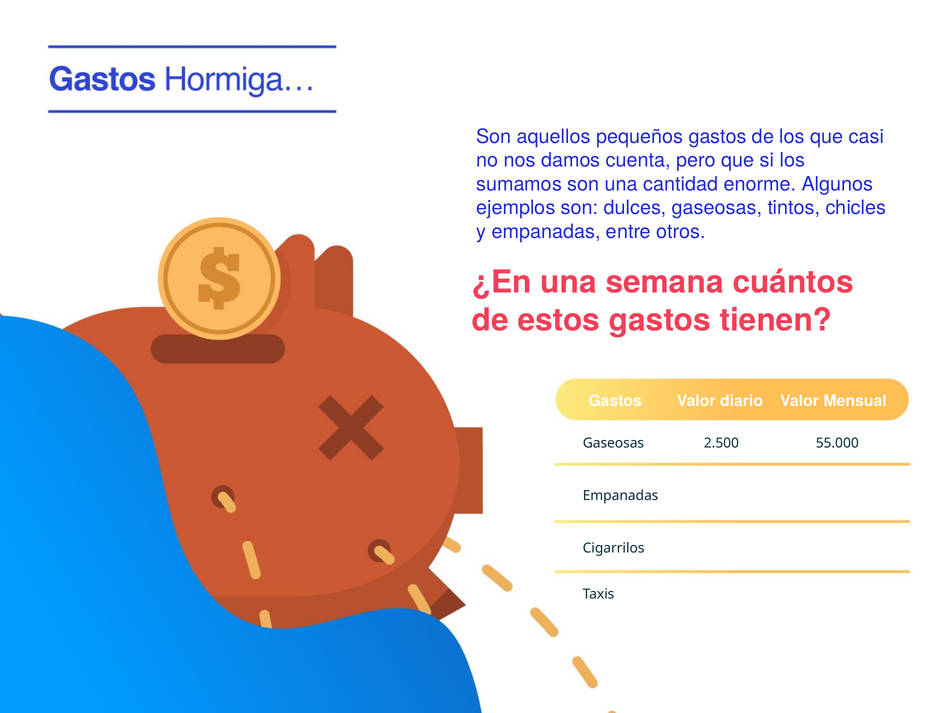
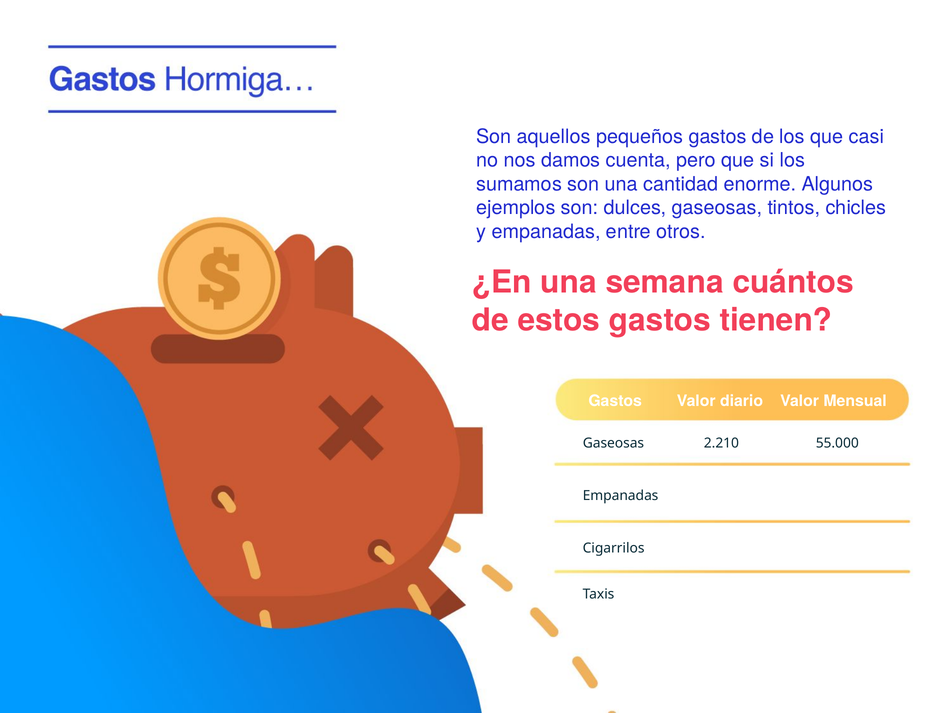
2.500: 2.500 -> 2.210 (721, 443)
